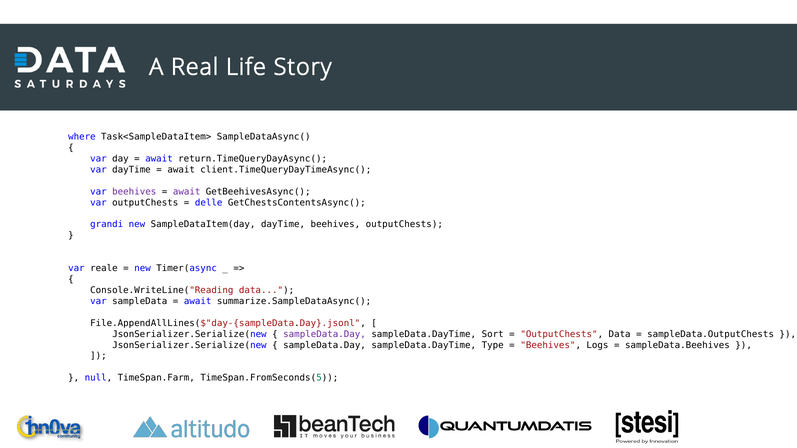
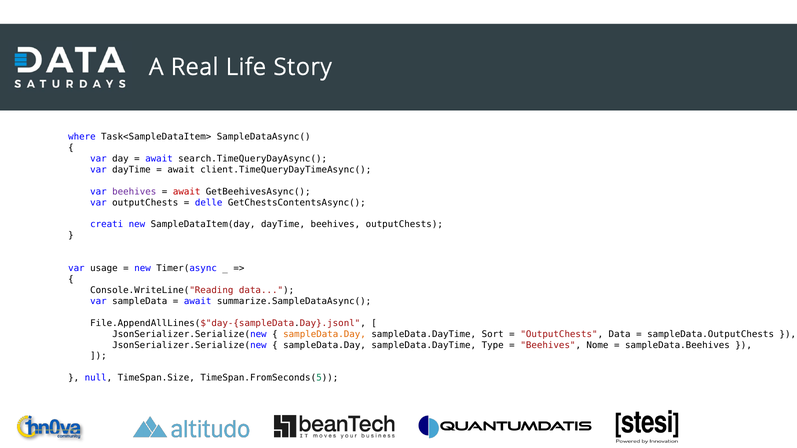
return.TimeQueryDayAsync(: return.TimeQueryDayAsync( -> search.TimeQueryDayAsync( (253, 159)
await colour: purple -> red (187, 192)
grandi: grandi -> creati (107, 225)
reale: reale -> usage (104, 268)
sampleData.Day colour: purple -> orange (325, 334)
Logs: Logs -> Nome (597, 345)
TimeSpan.Farm: TimeSpan.Farm -> TimeSpan.Size (156, 378)
